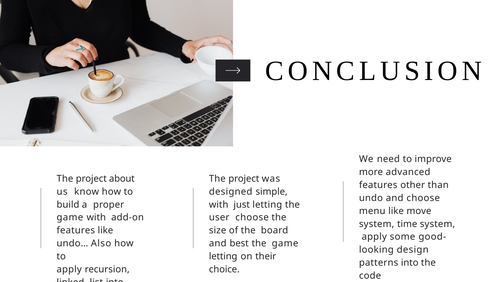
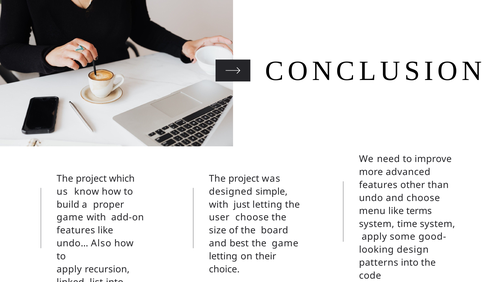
about: about -> which (122, 179)
move: move -> terms (419, 211)
